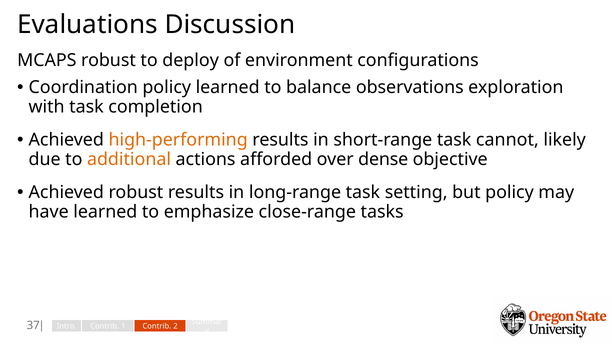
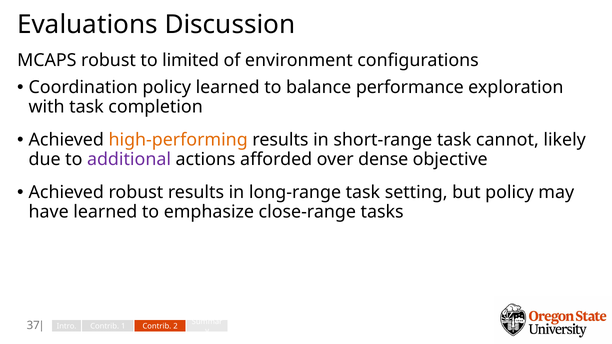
deploy: deploy -> limited (191, 61)
observations: observations -> performance (410, 88)
additional colour: orange -> purple (129, 159)
